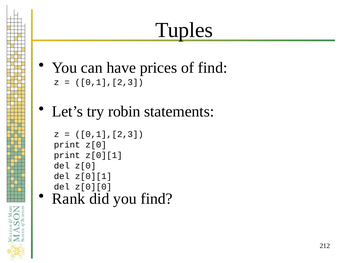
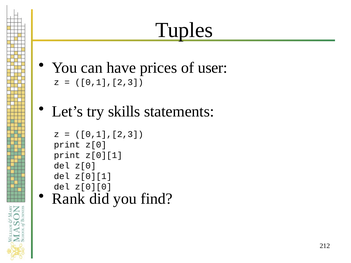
of find: find -> user (213, 68)
robin: robin -> skills (124, 111)
